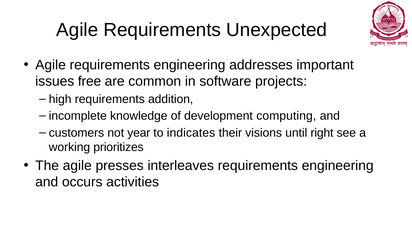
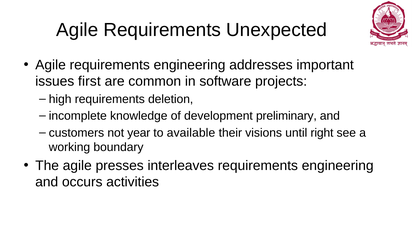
free: free -> first (89, 81)
addition: addition -> deletion (171, 99)
computing: computing -> preliminary (286, 116)
indicates: indicates -> available (191, 133)
prioritizes: prioritizes -> boundary (118, 147)
